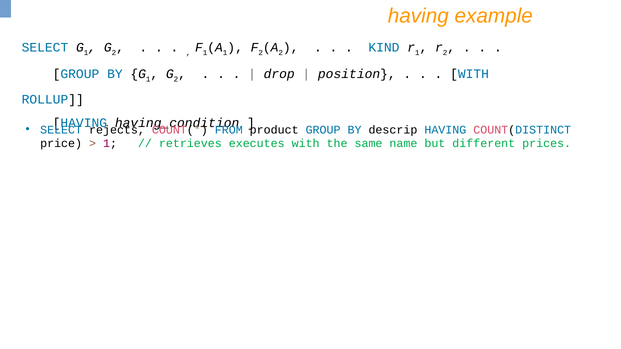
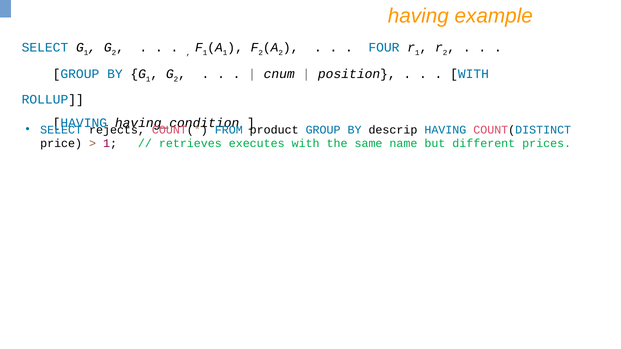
KIND: KIND -> FOUR (384, 48)
drop: drop -> cnum (279, 74)
